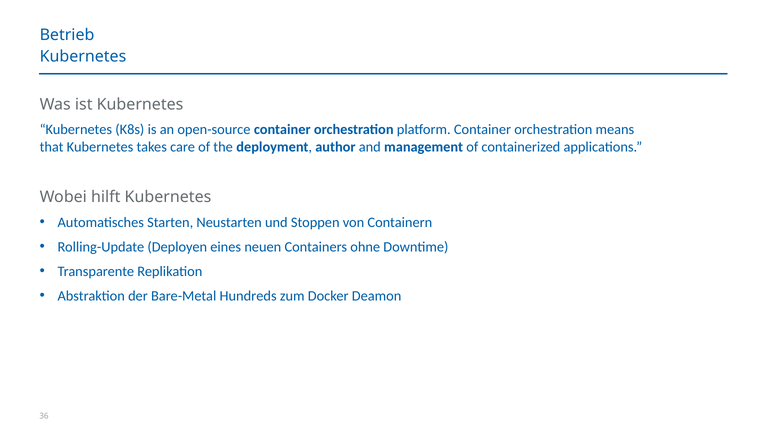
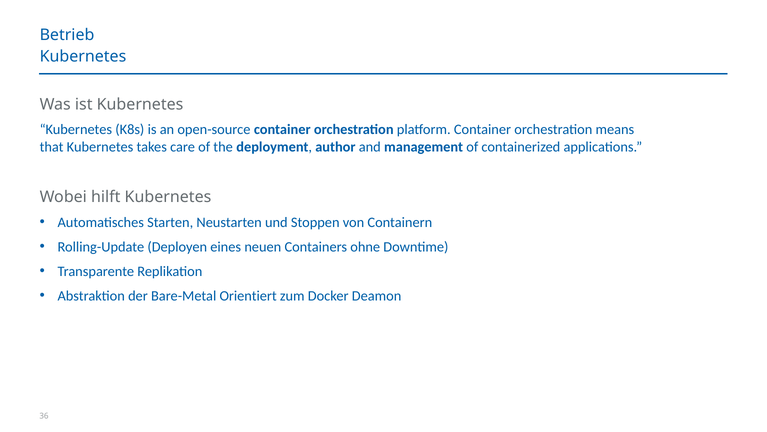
Hundreds: Hundreds -> Orientiert (248, 295)
